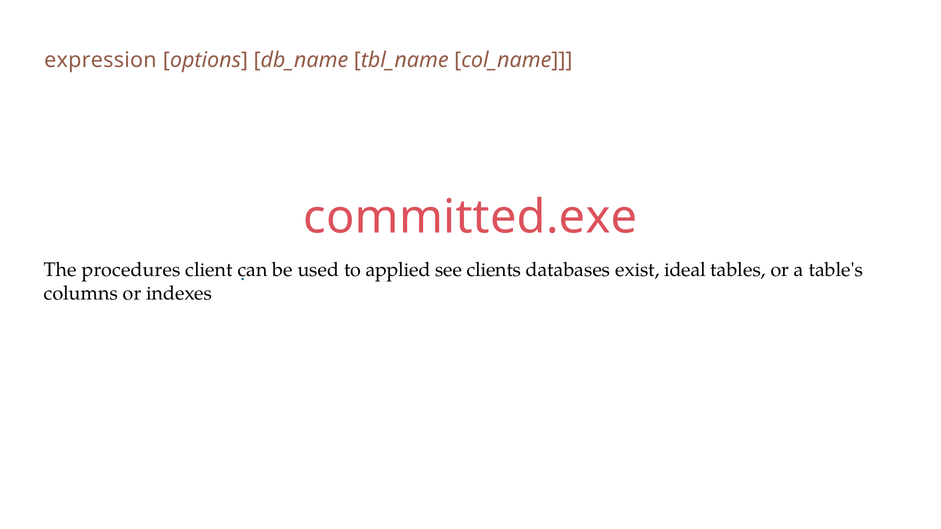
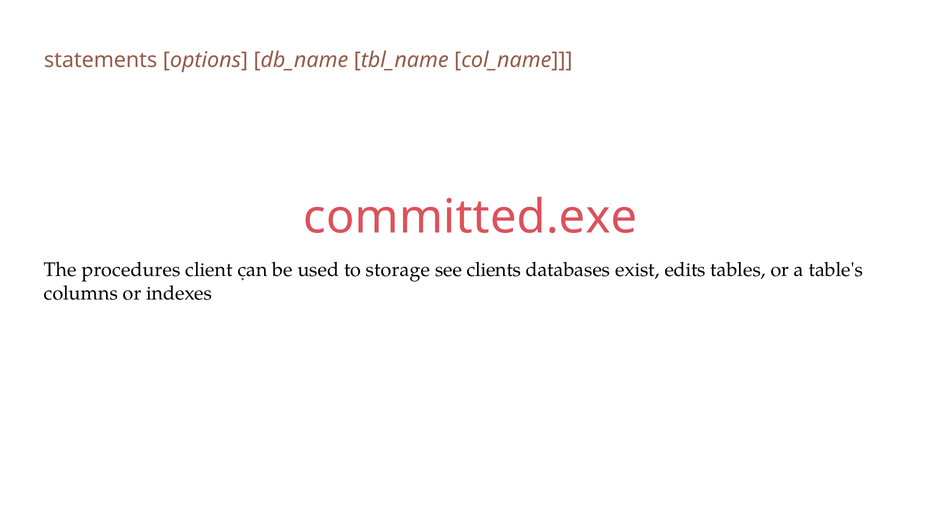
expression: expression -> statements (101, 60)
applied: applied -> storage (398, 270)
ideal: ideal -> edits (685, 270)
